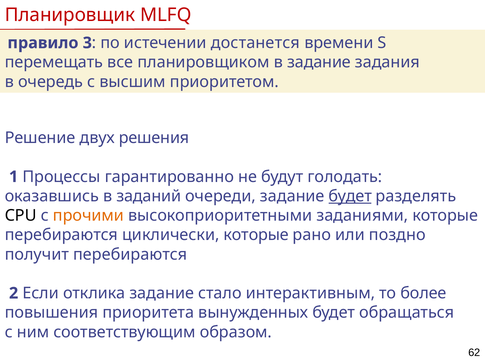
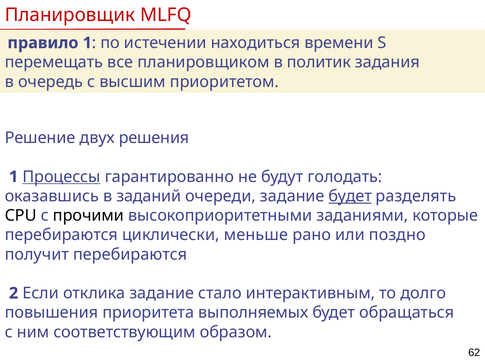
правило 3: 3 -> 1 (87, 43)
достанется: достанется -> находиться (255, 43)
в задание: задание -> политик (319, 62)
Процессы underline: none -> present (61, 177)
прочими colour: orange -> black (88, 215)
циклически которые: которые -> меньше (256, 235)
более: более -> долго (423, 293)
вынужденных: вынужденных -> выполняемых (253, 312)
